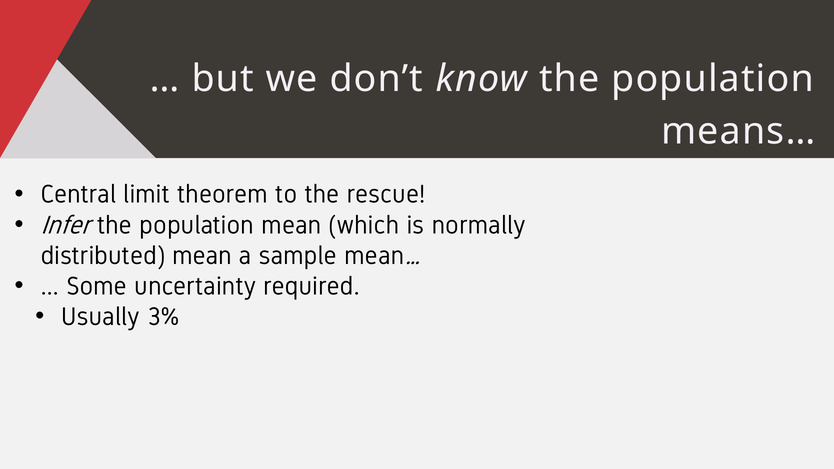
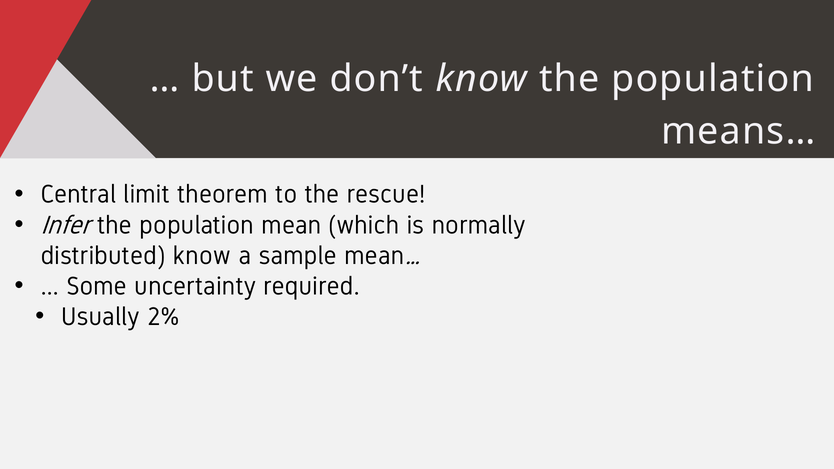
distributed mean: mean -> know (202, 256)
3%: 3% -> 2% (163, 317)
